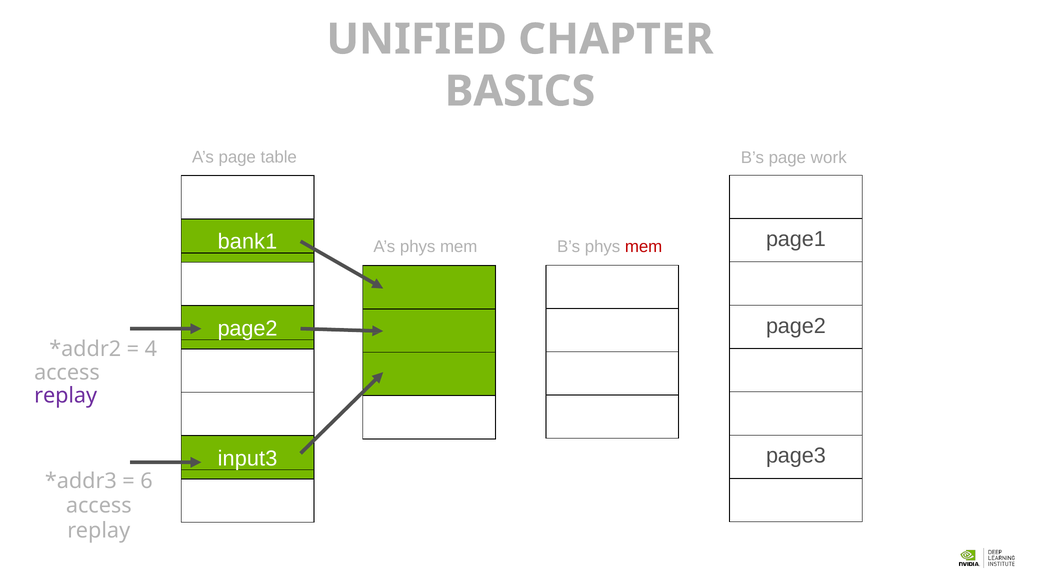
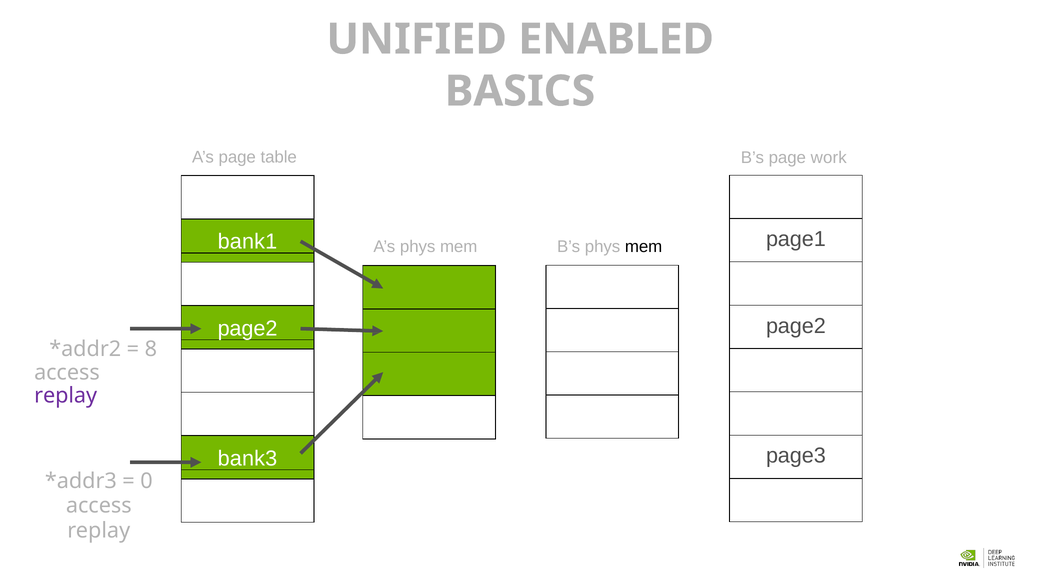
CHAPTER: CHAPTER -> ENABLED (616, 39)
mem colour: red -> black (644, 247)
4: 4 -> 8 (151, 349)
input3: input3 -> bank3 (247, 458)
6: 6 -> 0 (146, 481)
